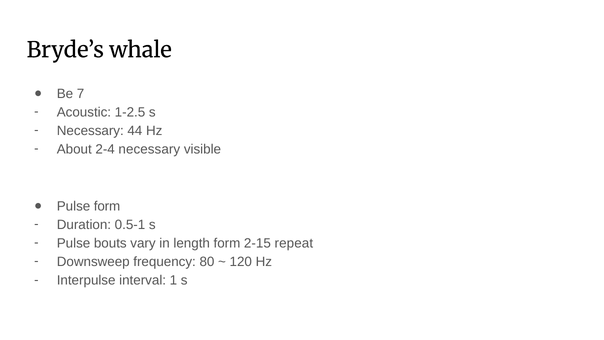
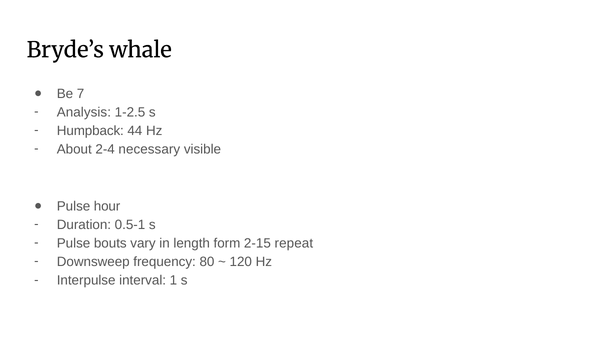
Acoustic: Acoustic -> Analysis (84, 112)
Necessary: Necessary -> Humpback (90, 131)
Pulse form: form -> hour (107, 206)
